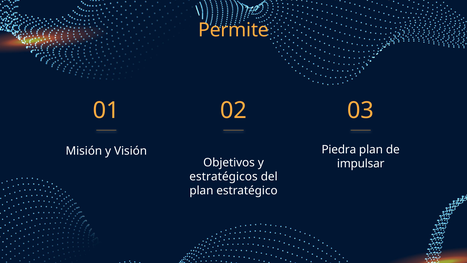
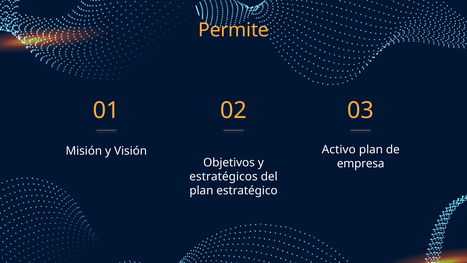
Piedra: Piedra -> Activo (339, 150)
impulsar: impulsar -> empresa (361, 164)
